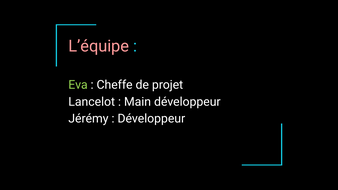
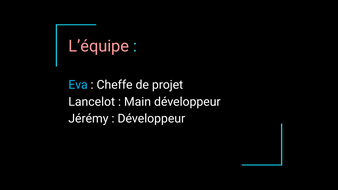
Eva colour: light green -> light blue (78, 85)
